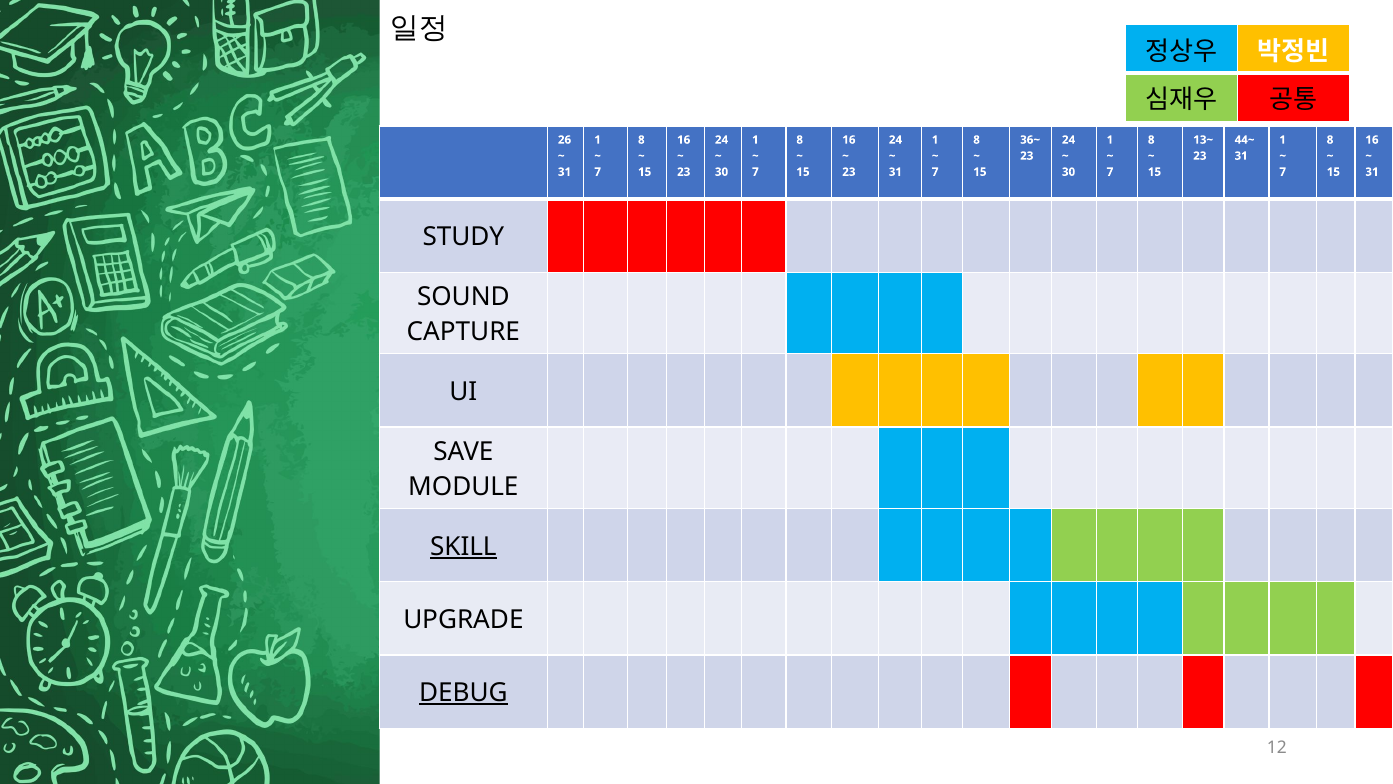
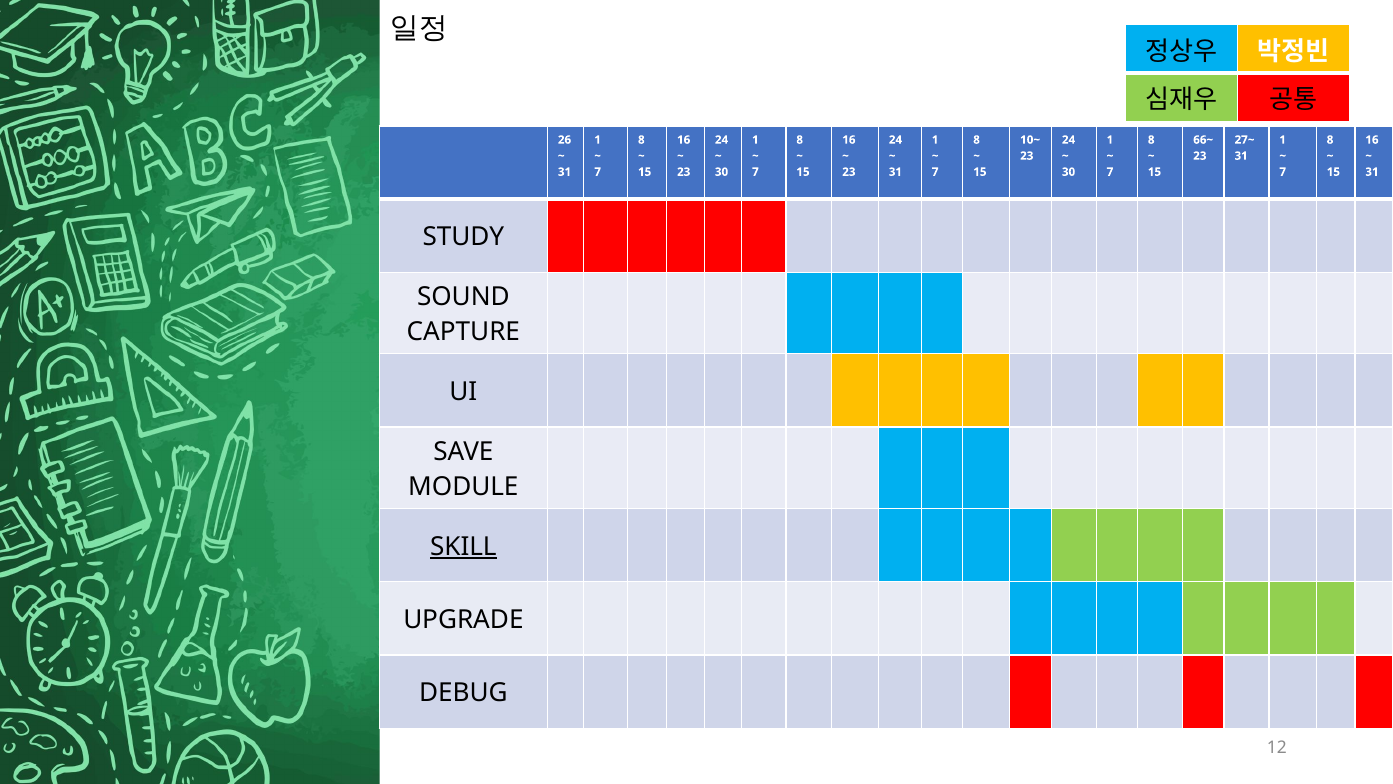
36~: 36~ -> 10~ (1030, 140)
13~: 13~ -> 66~ (1203, 140)
44~: 44~ -> 27~ (1244, 140)
DEBUG underline: present -> none (463, 693)
